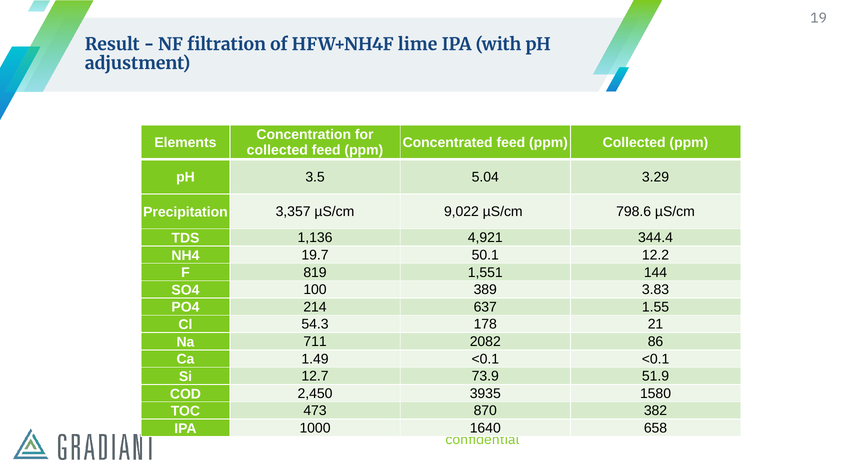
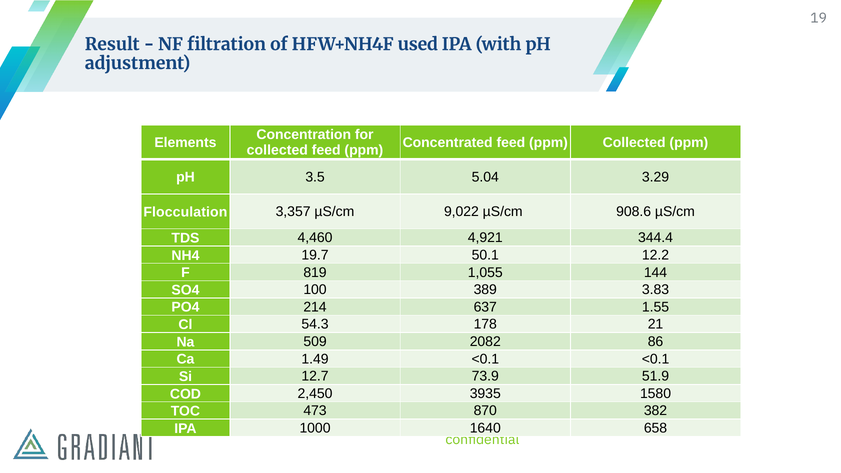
lime: lime -> used (418, 44)
Precipitation: Precipitation -> Flocculation (185, 212)
798.6: 798.6 -> 908.6 (634, 212)
1,136: 1,136 -> 4,460 (315, 238)
1,551: 1,551 -> 1,055 (485, 272)
711: 711 -> 509 (315, 342)
